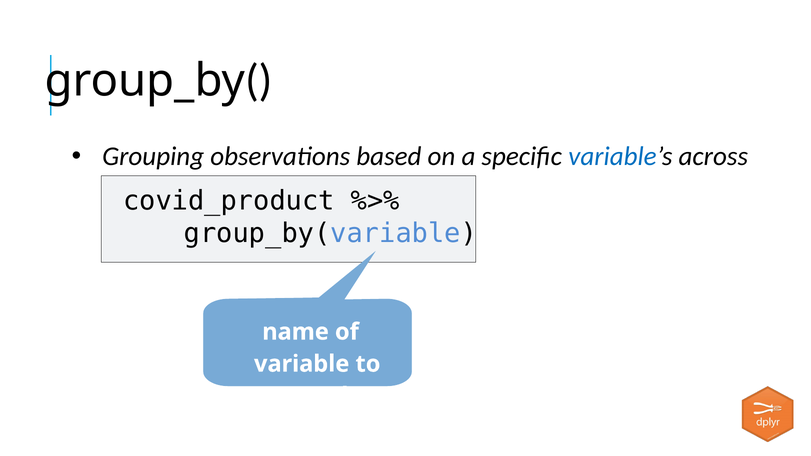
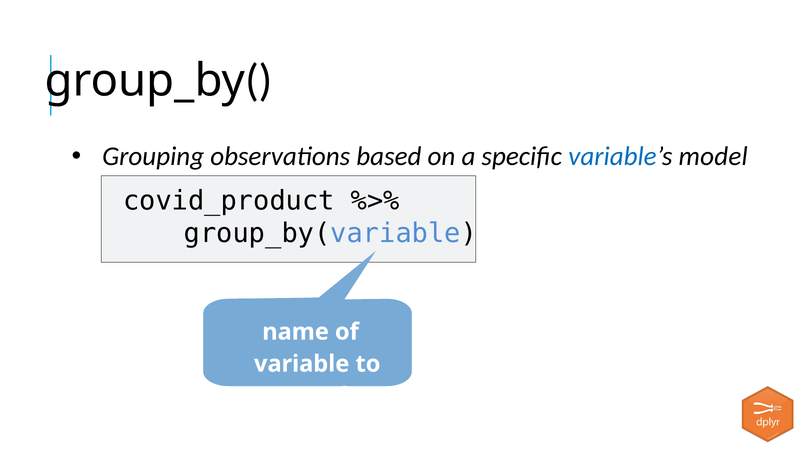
across: across -> model (713, 157)
